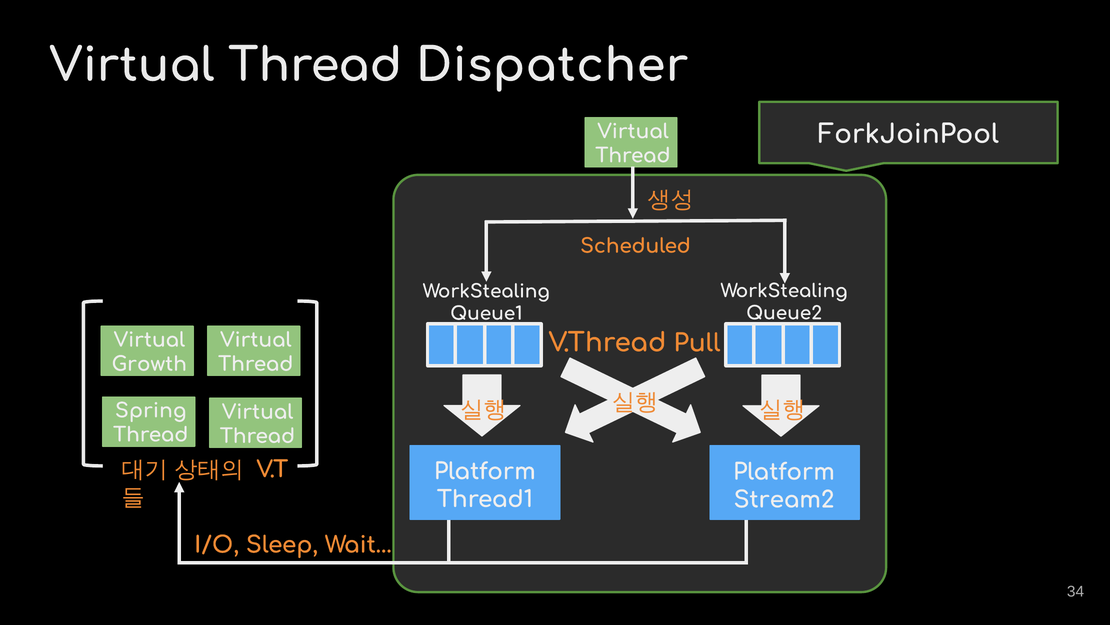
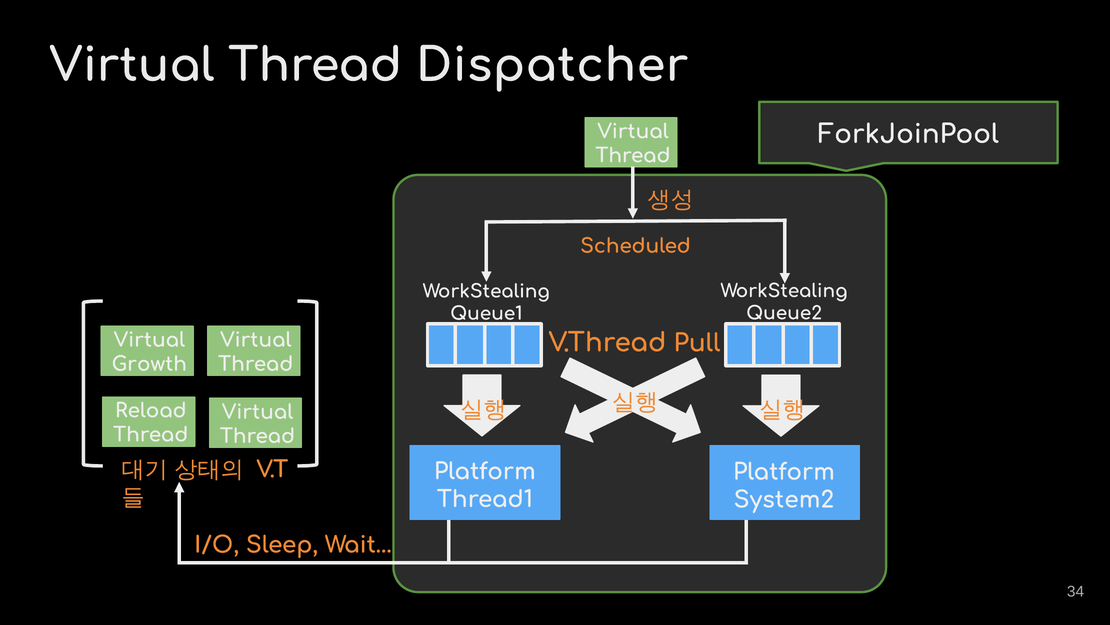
Spring: Spring -> Reload (151, 410)
Stream2: Stream2 -> System2 (784, 499)
